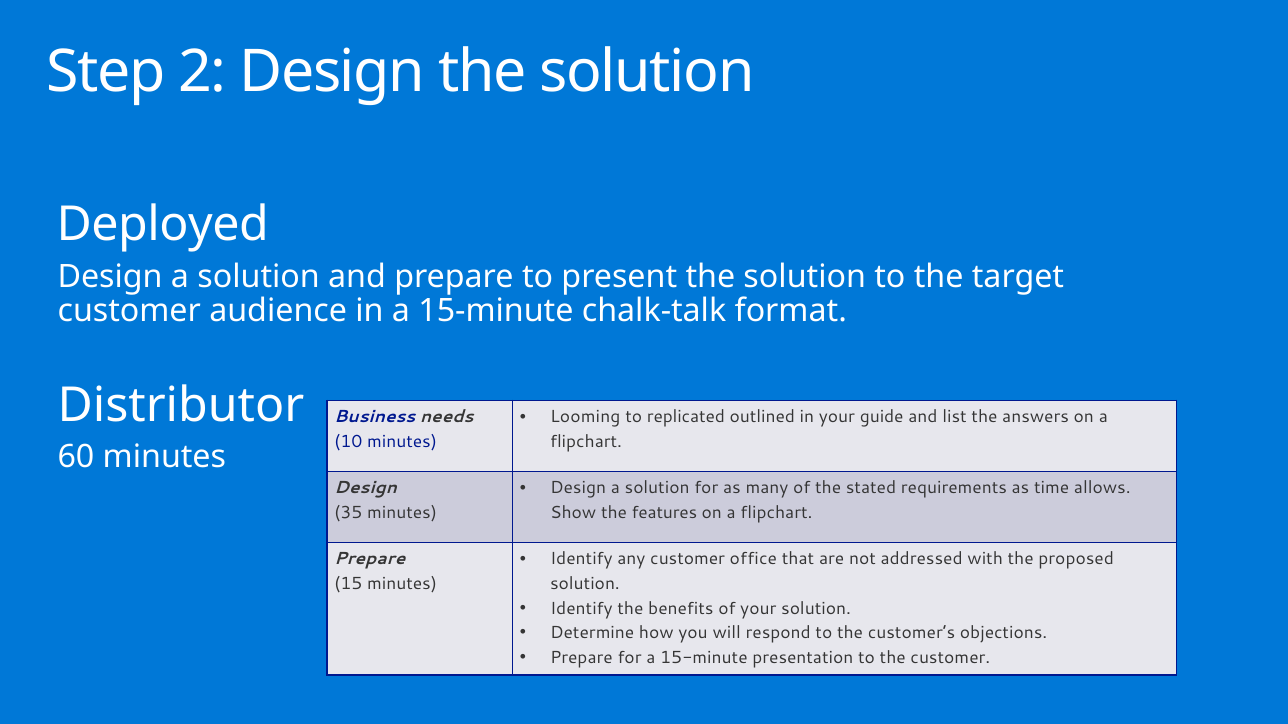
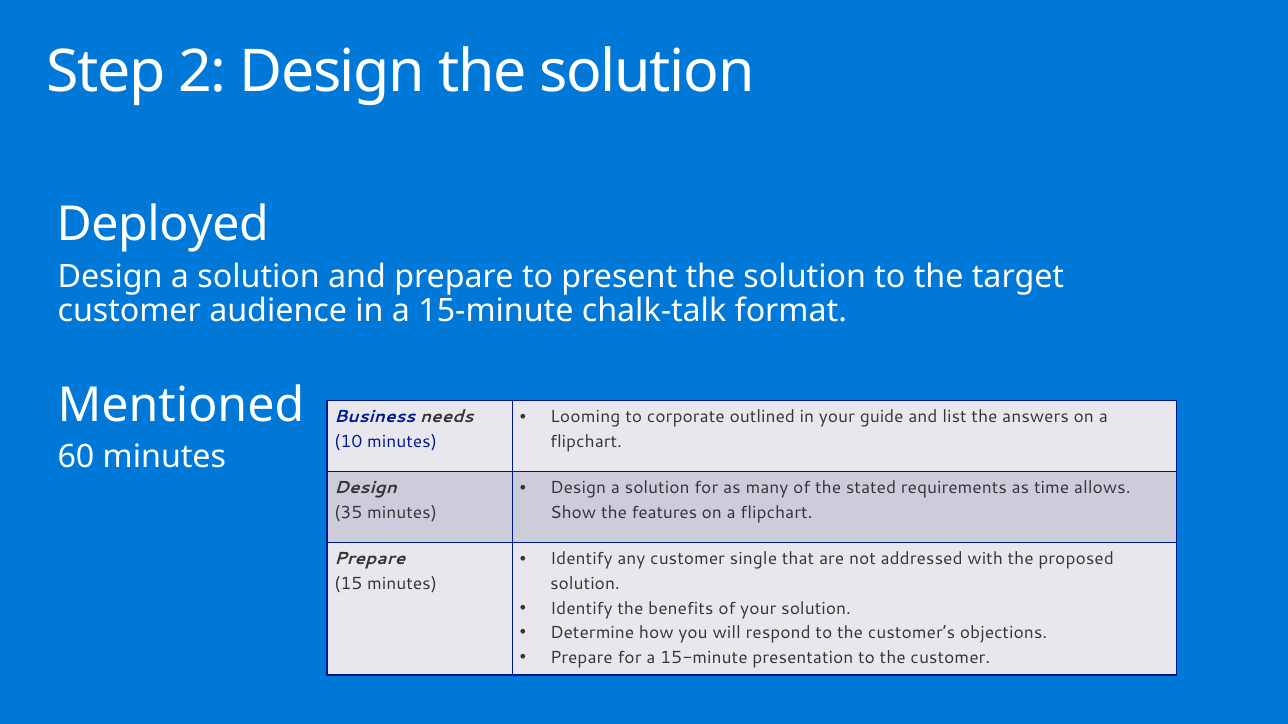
Distributor: Distributor -> Mentioned (181, 406)
replicated: replicated -> corporate (686, 417)
office: office -> single (753, 559)
